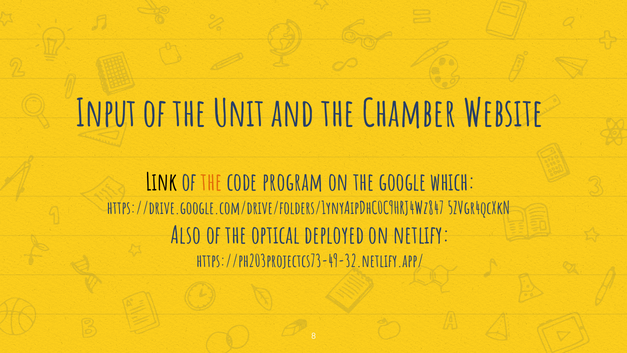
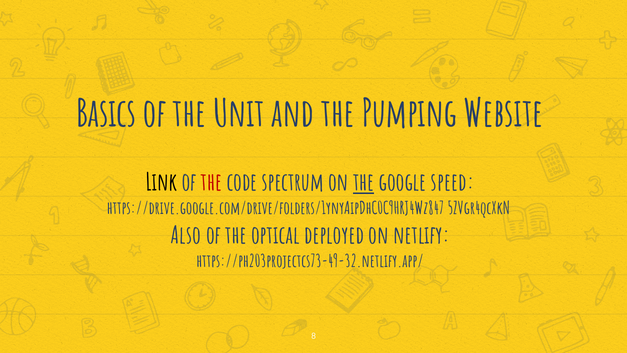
Input: Input -> Basics (106, 114)
Chamber: Chamber -> Pumping (409, 114)
the colour: orange -> red (212, 183)
program: program -> spectrum (293, 183)
the underline: none -> present (364, 183)
which: which -> speed (452, 183)
